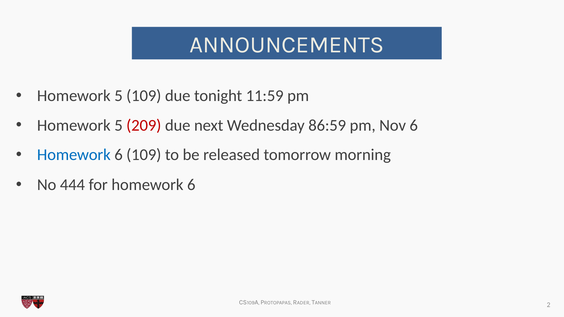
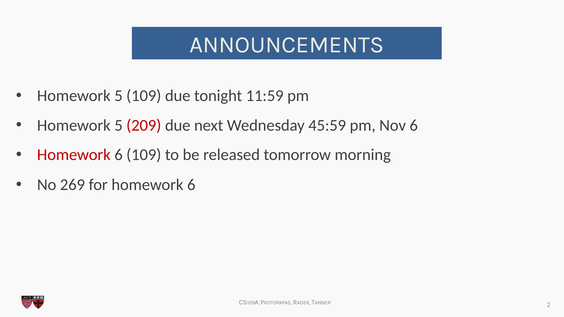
86:59: 86:59 -> 45:59 (327, 125)
Homework colour: blue -> red (74, 155)
444: 444 -> 269 (72, 185)
